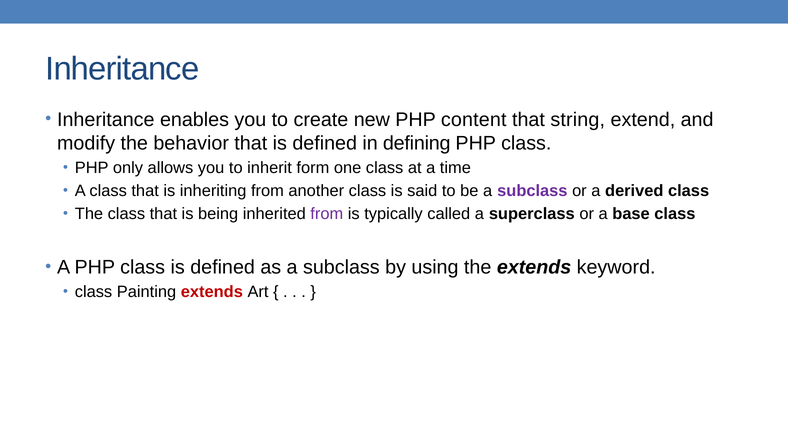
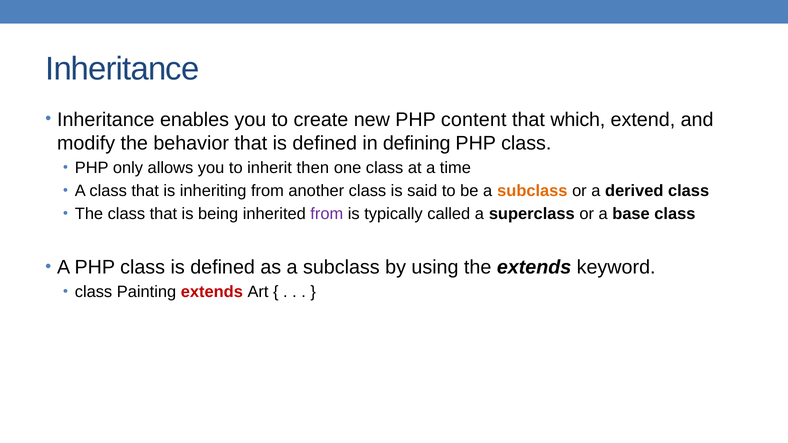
string: string -> which (578, 120)
form: form -> then (313, 168)
subclass colour: purple -> orange (532, 191)
